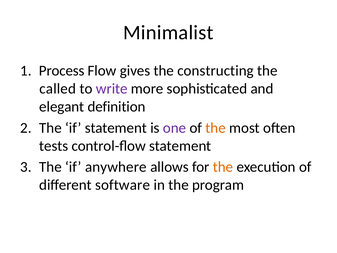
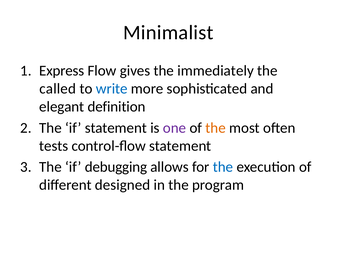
Process: Process -> Express (62, 71)
constructing: constructing -> immediately (216, 71)
write colour: purple -> blue (112, 89)
anywhere: anywhere -> debugging (116, 167)
the colour: orange -> blue (223, 167)
software: software -> designed (123, 185)
